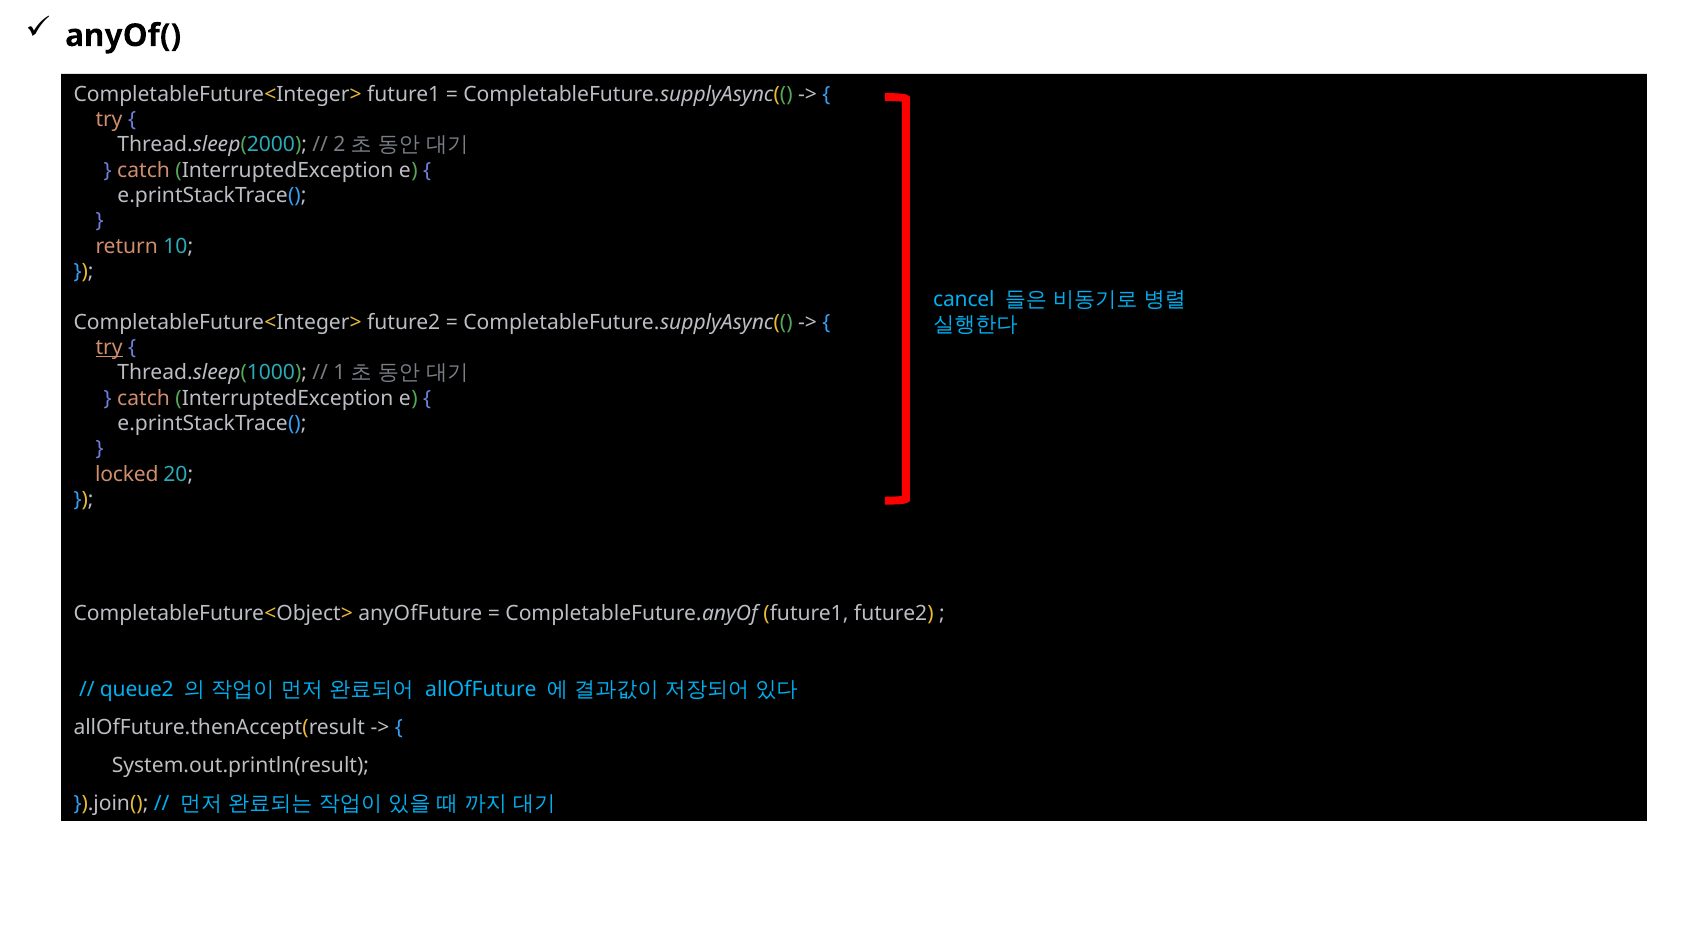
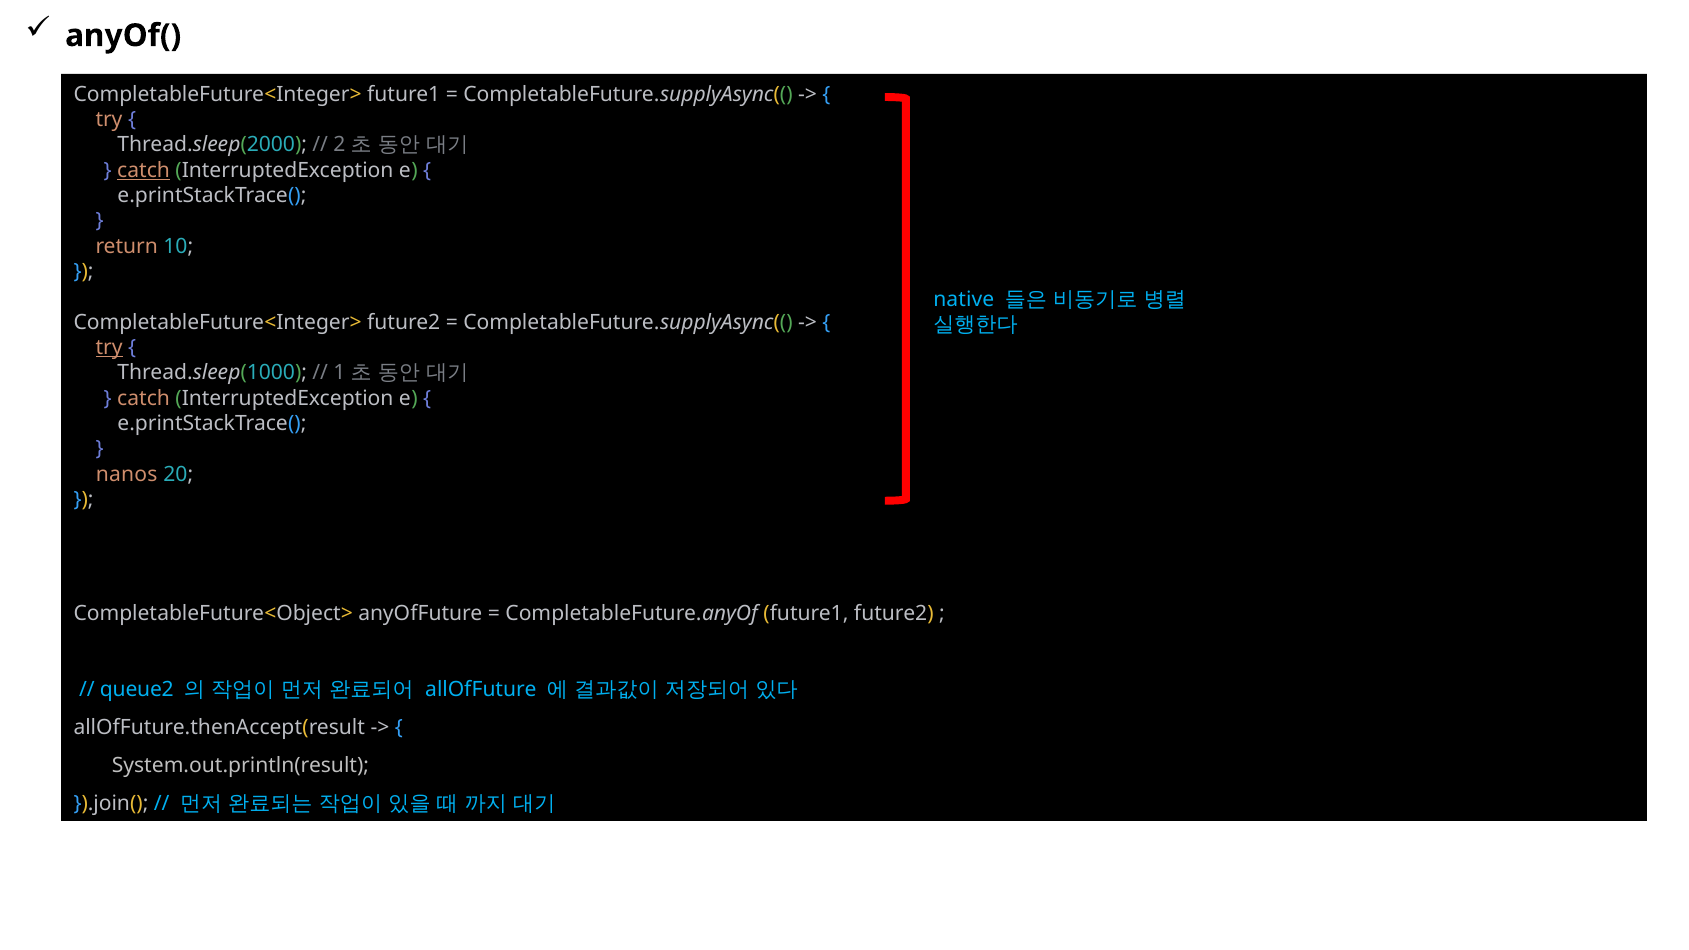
catch underline: none -> present (144, 170)
cancel: cancel -> native (964, 299)
locked: locked -> nanos (127, 474)
